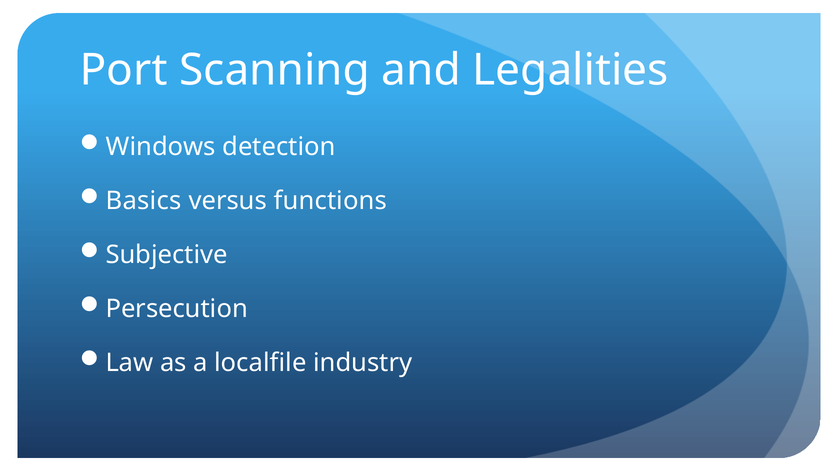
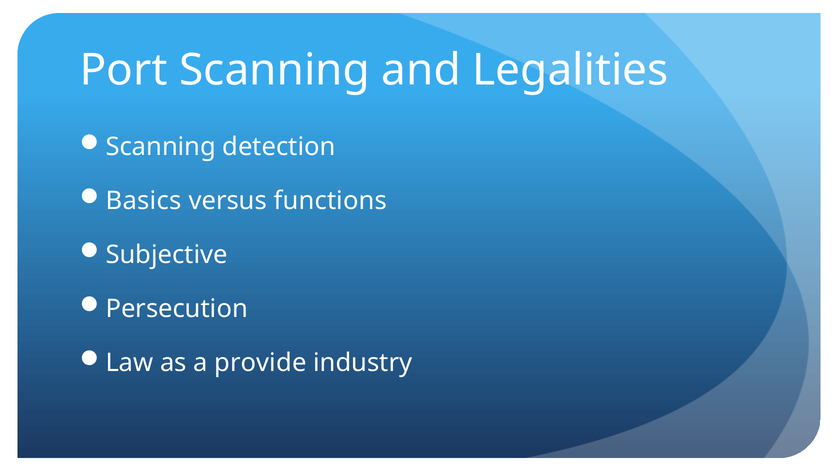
Windows: Windows -> Scanning (161, 147)
localfile: localfile -> provide (260, 363)
